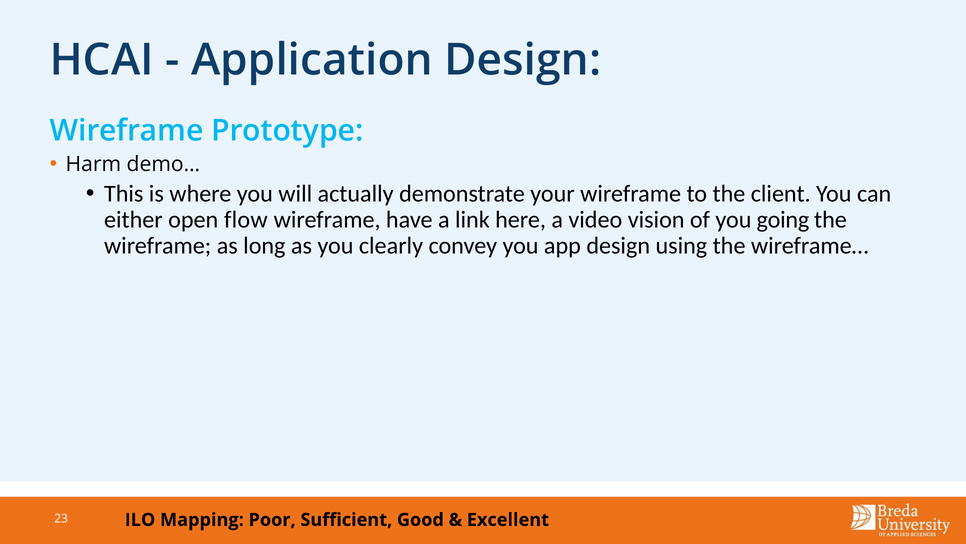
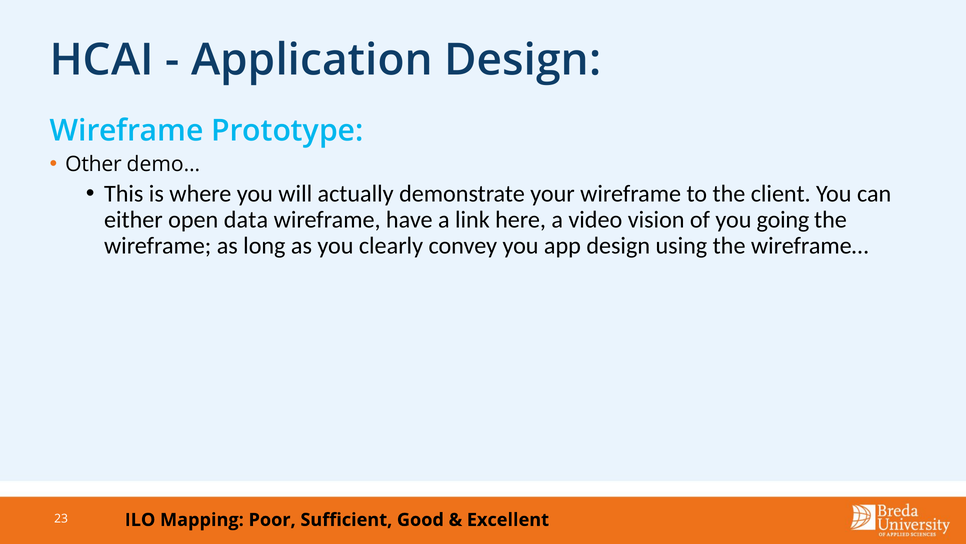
Harm: Harm -> Other (93, 164)
flow: flow -> data (246, 219)
